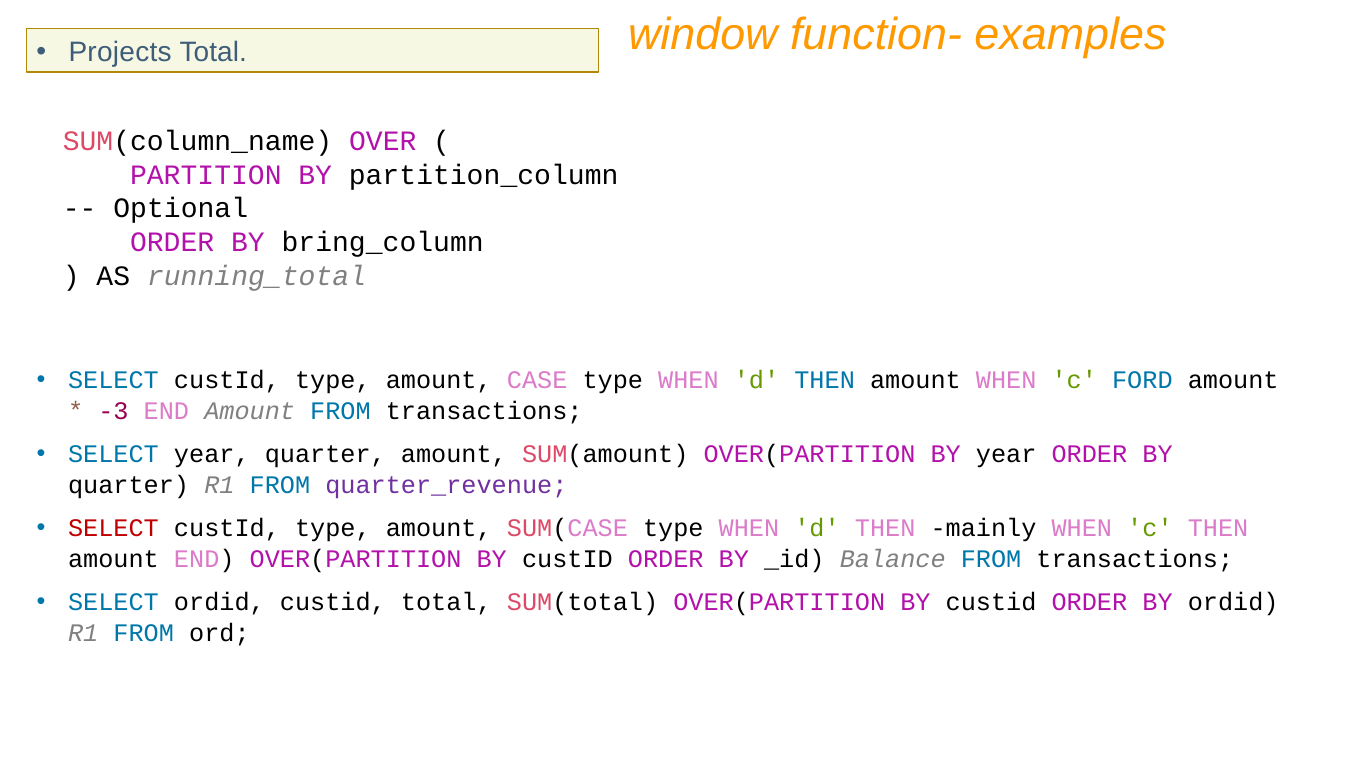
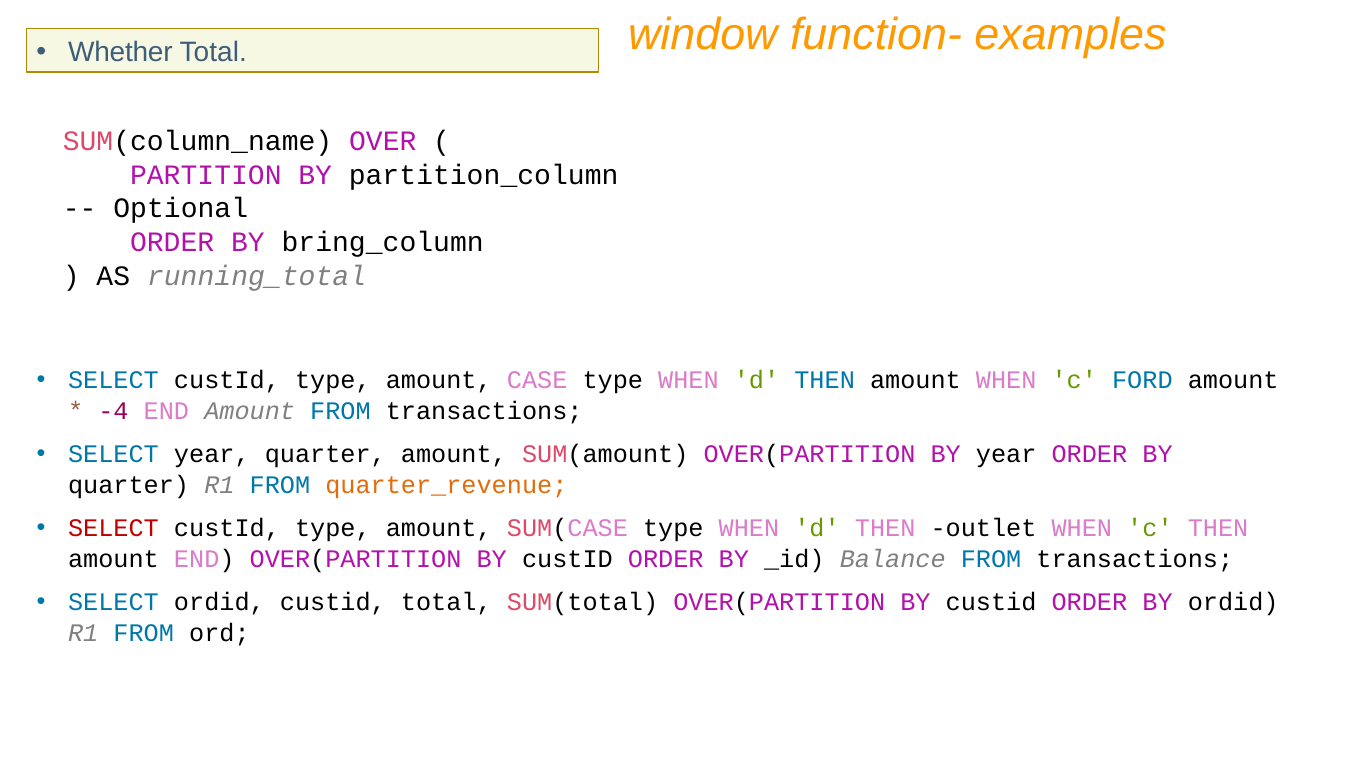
Projects: Projects -> Whether (120, 52)
-3: -3 -> -4 (113, 411)
quarter_revenue colour: purple -> orange (446, 485)
mainly: mainly -> outlet (984, 528)
